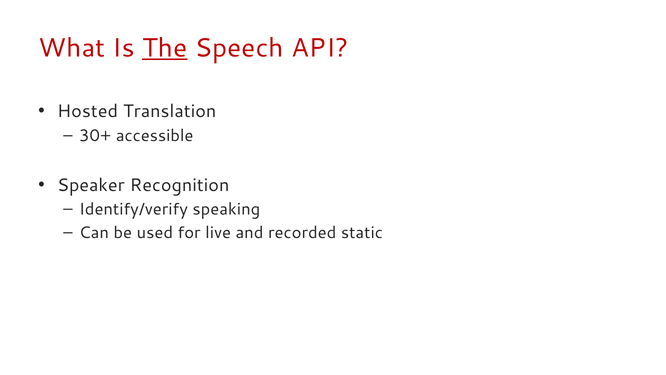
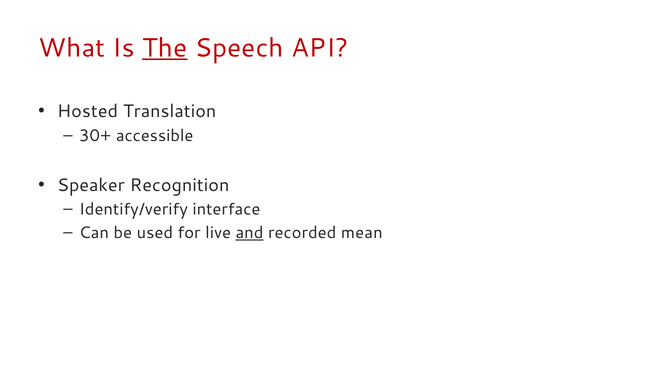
speaking: speaking -> interface (226, 209)
and underline: none -> present (250, 233)
static: static -> mean (362, 233)
